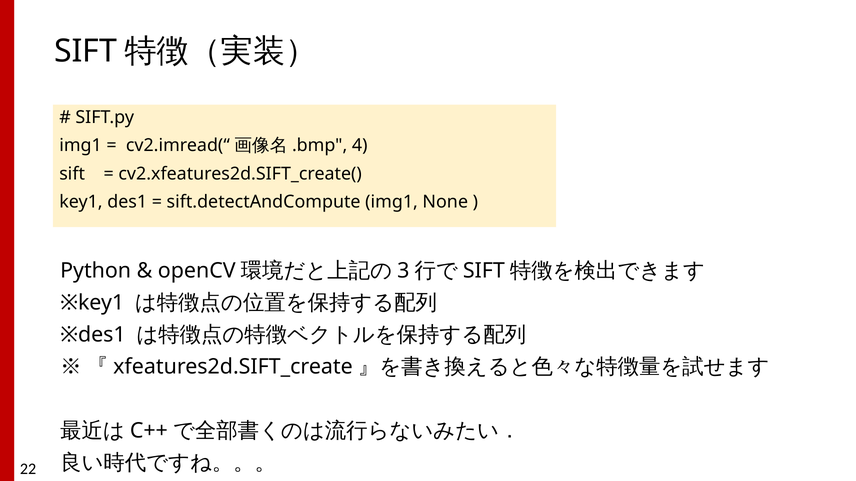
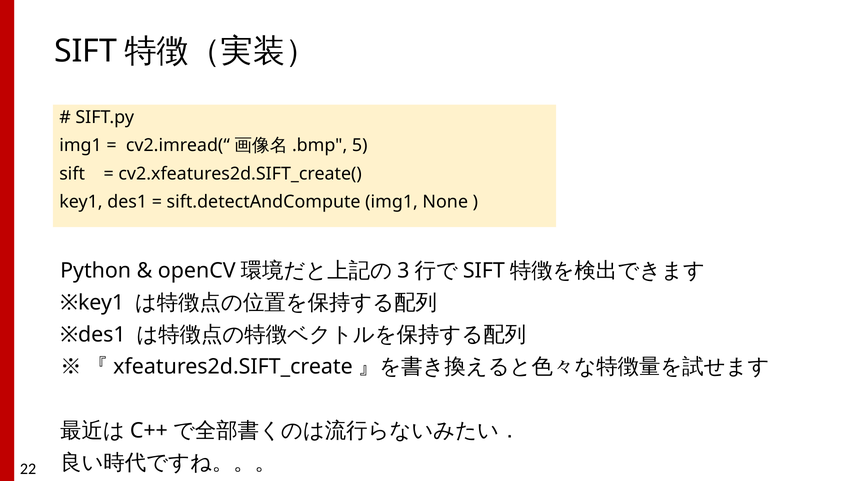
4: 4 -> 5 (360, 146)
